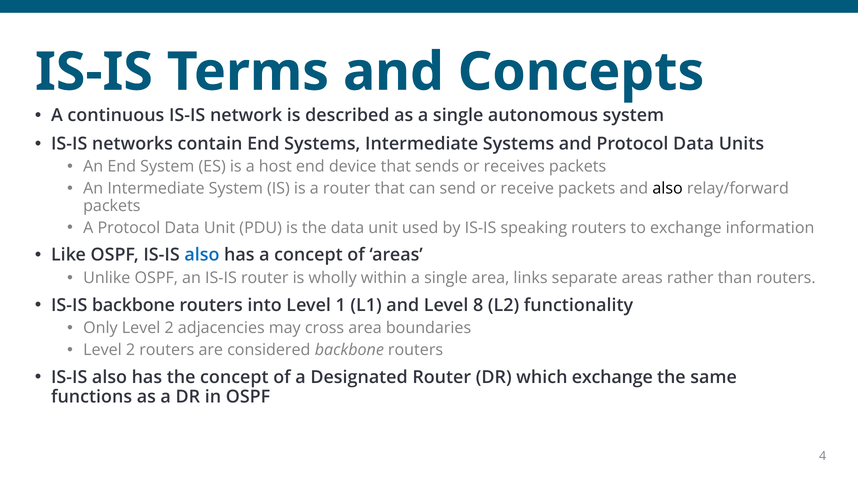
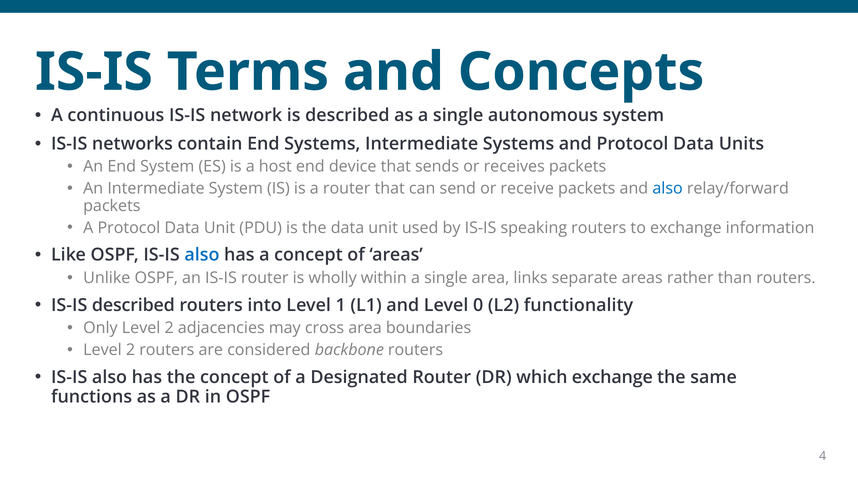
also colour: black -> blue (668, 188)
IS-IS backbone: backbone -> described (133, 305)
8: 8 -> 0 (478, 305)
